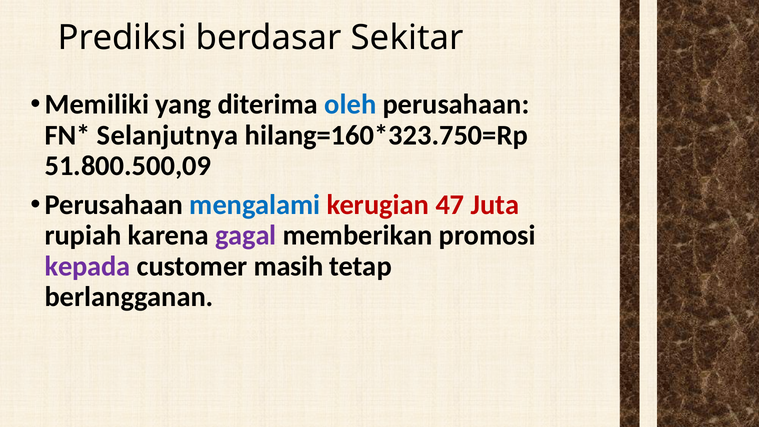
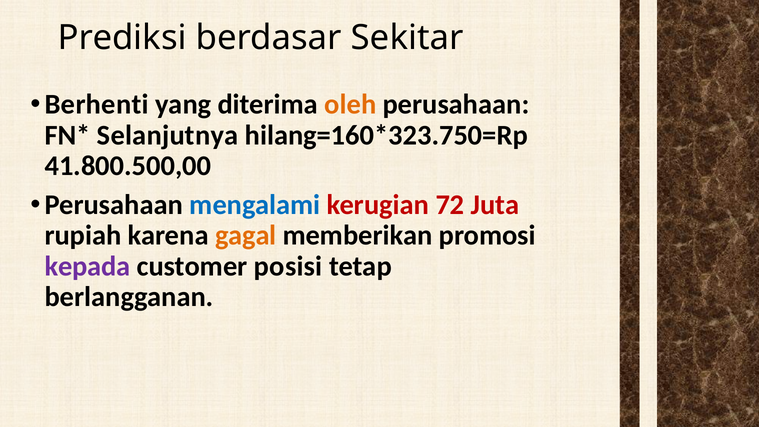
Memiliki: Memiliki -> Berhenti (97, 104)
oleh colour: blue -> orange (350, 104)
51.800.500,09: 51.800.500,09 -> 41.800.500,00 (128, 166)
47: 47 -> 72 (450, 205)
gagal colour: purple -> orange (246, 235)
masih: masih -> posisi (288, 266)
